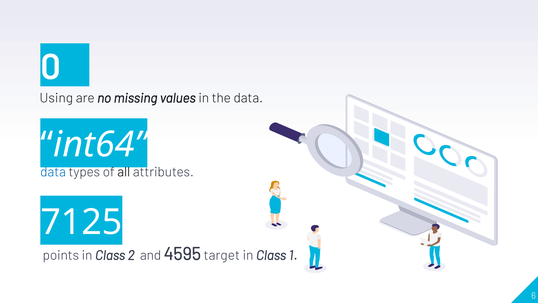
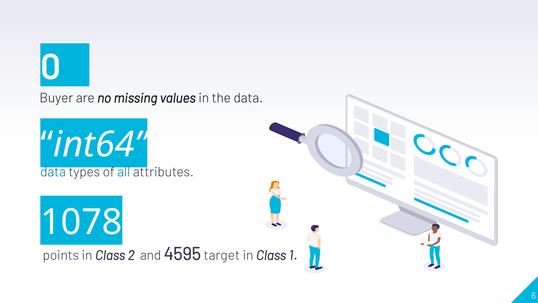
Using: Using -> Buyer (56, 98)
all colour: black -> blue (124, 172)
7125: 7125 -> 1078 (81, 222)
